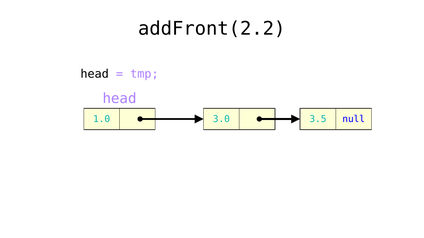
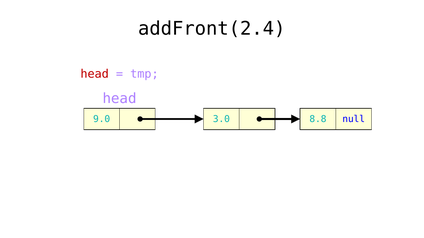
addFront(2.2: addFront(2.2 -> addFront(2.4 (212, 29)
head colour: black -> red (95, 74)
1.0: 1.0 -> 9.0 (102, 119)
3.5: 3.5 -> 8.8 (318, 119)
